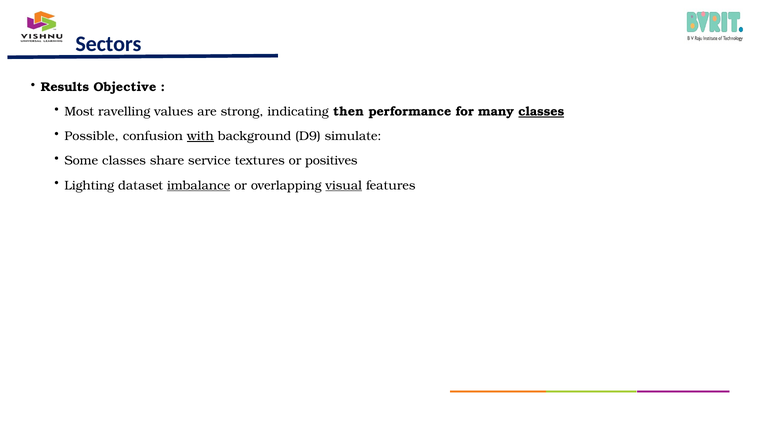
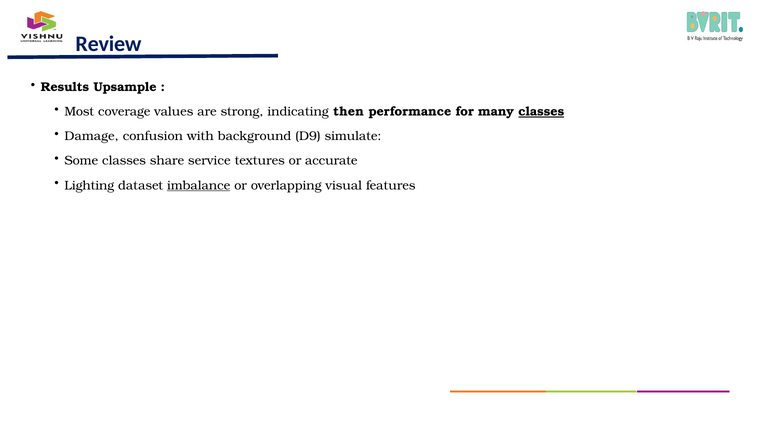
Sectors: Sectors -> Review (108, 44)
Objective: Objective -> Upsample (125, 87)
ravelling: ravelling -> coverage (124, 112)
Possible: Possible -> Damage (92, 136)
with underline: present -> none (200, 136)
positives: positives -> accurate (331, 161)
visual underline: present -> none (344, 186)
